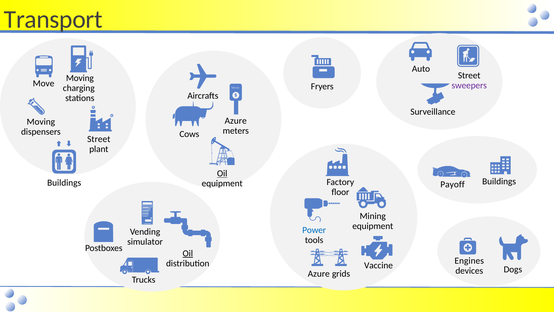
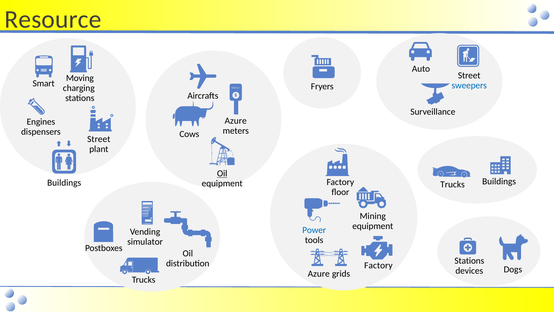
Transport: Transport -> Resource (53, 20)
Move: Move -> Smart (44, 83)
sweepers colour: purple -> blue (469, 85)
Moving: Moving -> Engines (41, 122)
Payoff: Payoff -> Trucks (453, 184)
Oil underline: present -> none (188, 253)
Engines: Engines -> Stations (469, 260)
Vaccine: Vaccine -> Factory (378, 265)
